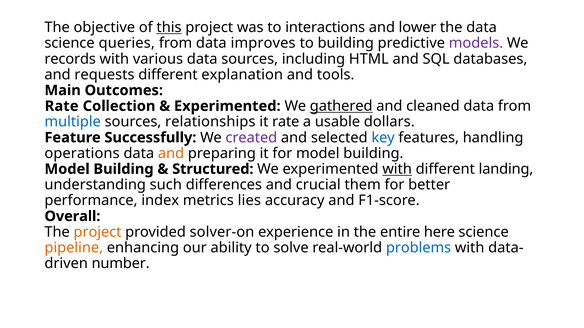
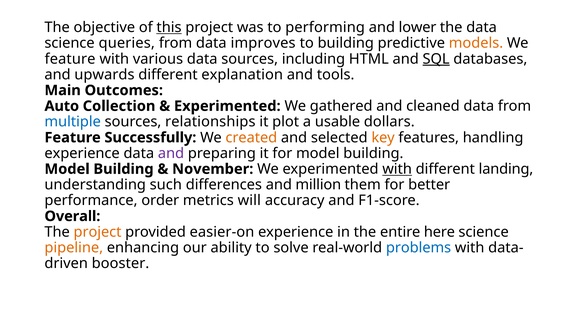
interactions: interactions -> performing (325, 27)
models colour: purple -> orange (476, 43)
records: records -> feature (70, 59)
SQL underline: none -> present (436, 59)
requests: requests -> upwards (104, 75)
Rate: Rate -> Auto (62, 106)
gathered underline: present -> none (341, 106)
it rate: rate -> plot (286, 122)
created colour: purple -> orange (251, 138)
key colour: blue -> orange (383, 138)
operations: operations -> experience (82, 154)
and colour: orange -> purple (171, 154)
Structured: Structured -> November (213, 169)
crucial: crucial -> million (318, 185)
index: index -> order (160, 201)
lies: lies -> will (249, 201)
solver-on: solver-on -> easier-on (222, 232)
number: number -> booster (120, 264)
